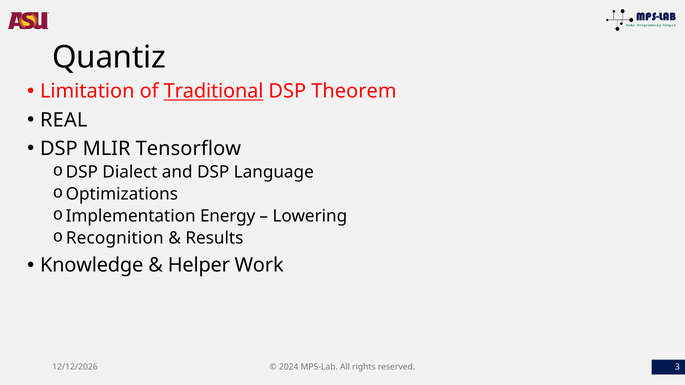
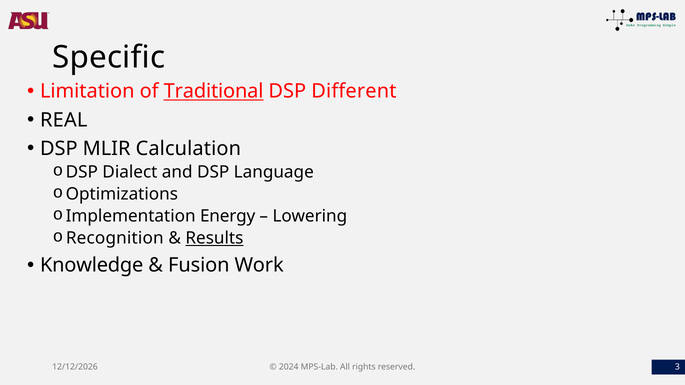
Quantiz: Quantiz -> Specific (109, 58)
Theorem: Theorem -> Different (354, 91)
Tensorflow: Tensorflow -> Calculation (188, 149)
Results underline: none -> present (214, 238)
Helper: Helper -> Fusion (199, 266)
